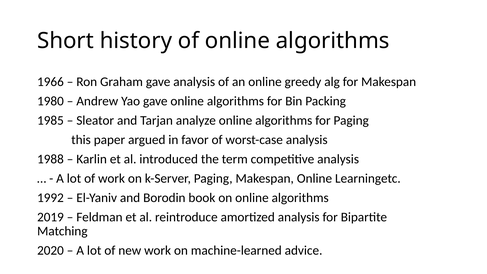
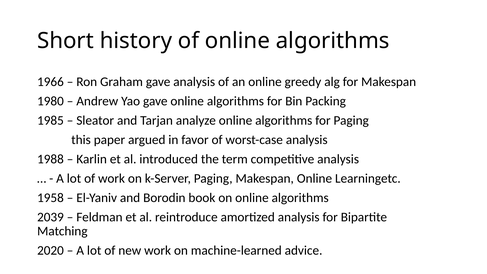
1992: 1992 -> 1958 (50, 198)
2019: 2019 -> 2039 (50, 217)
